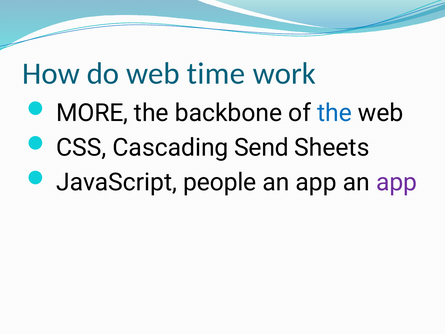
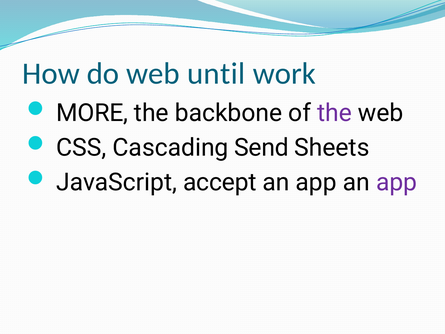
time: time -> until (216, 73)
the colour: blue -> purple (334, 113)
people: people -> accept (220, 182)
